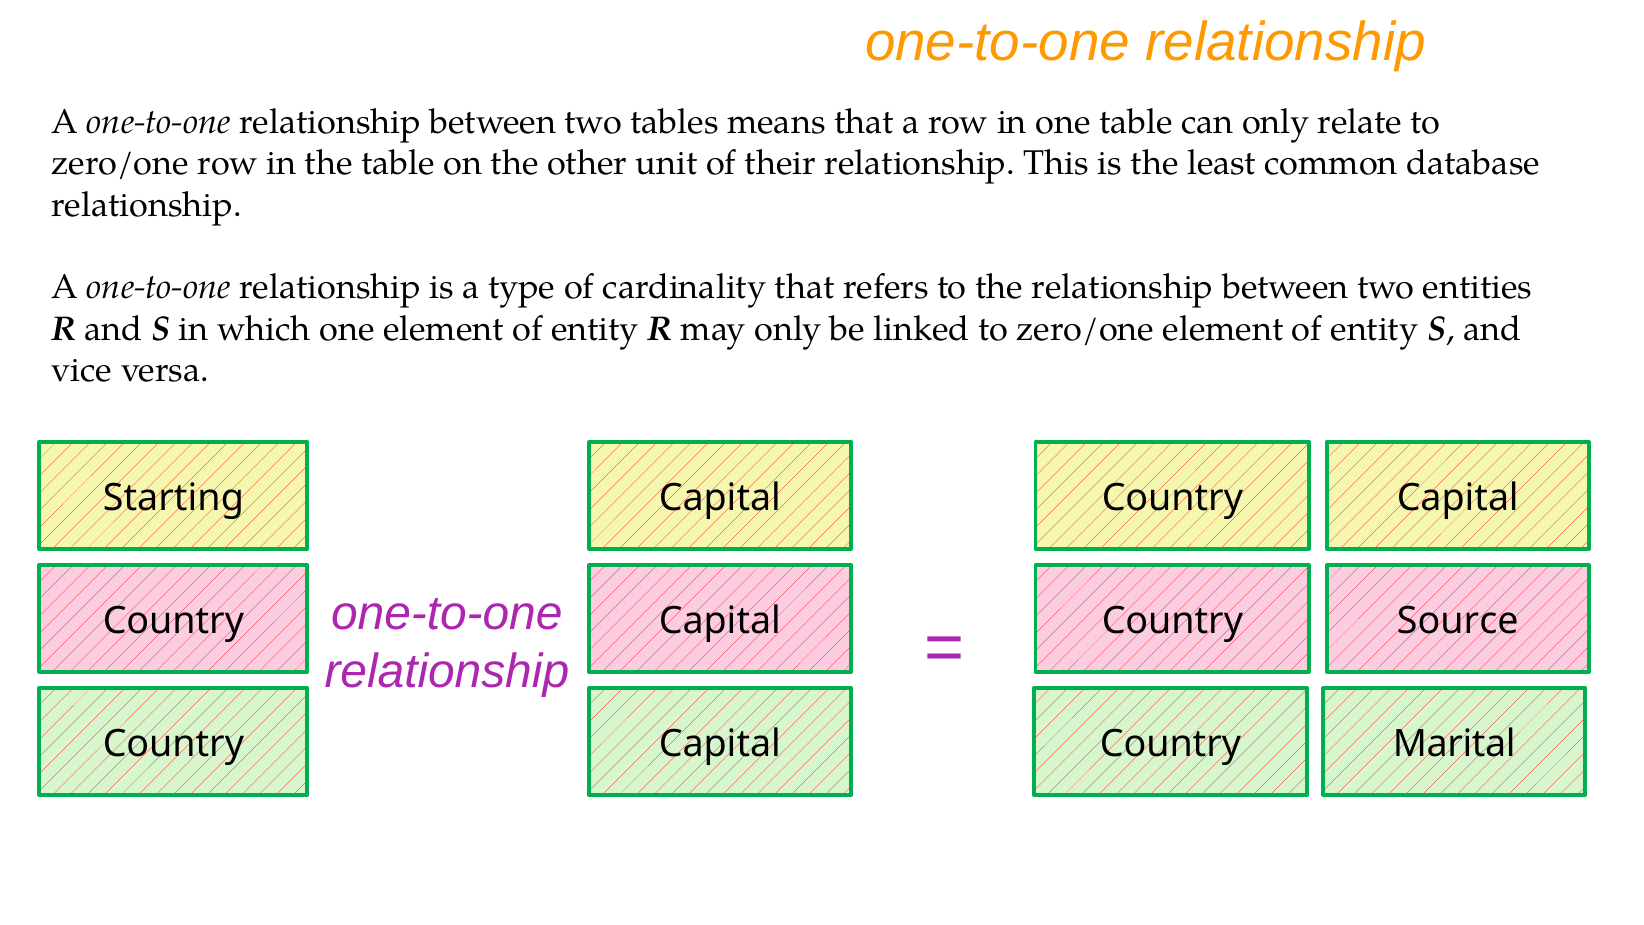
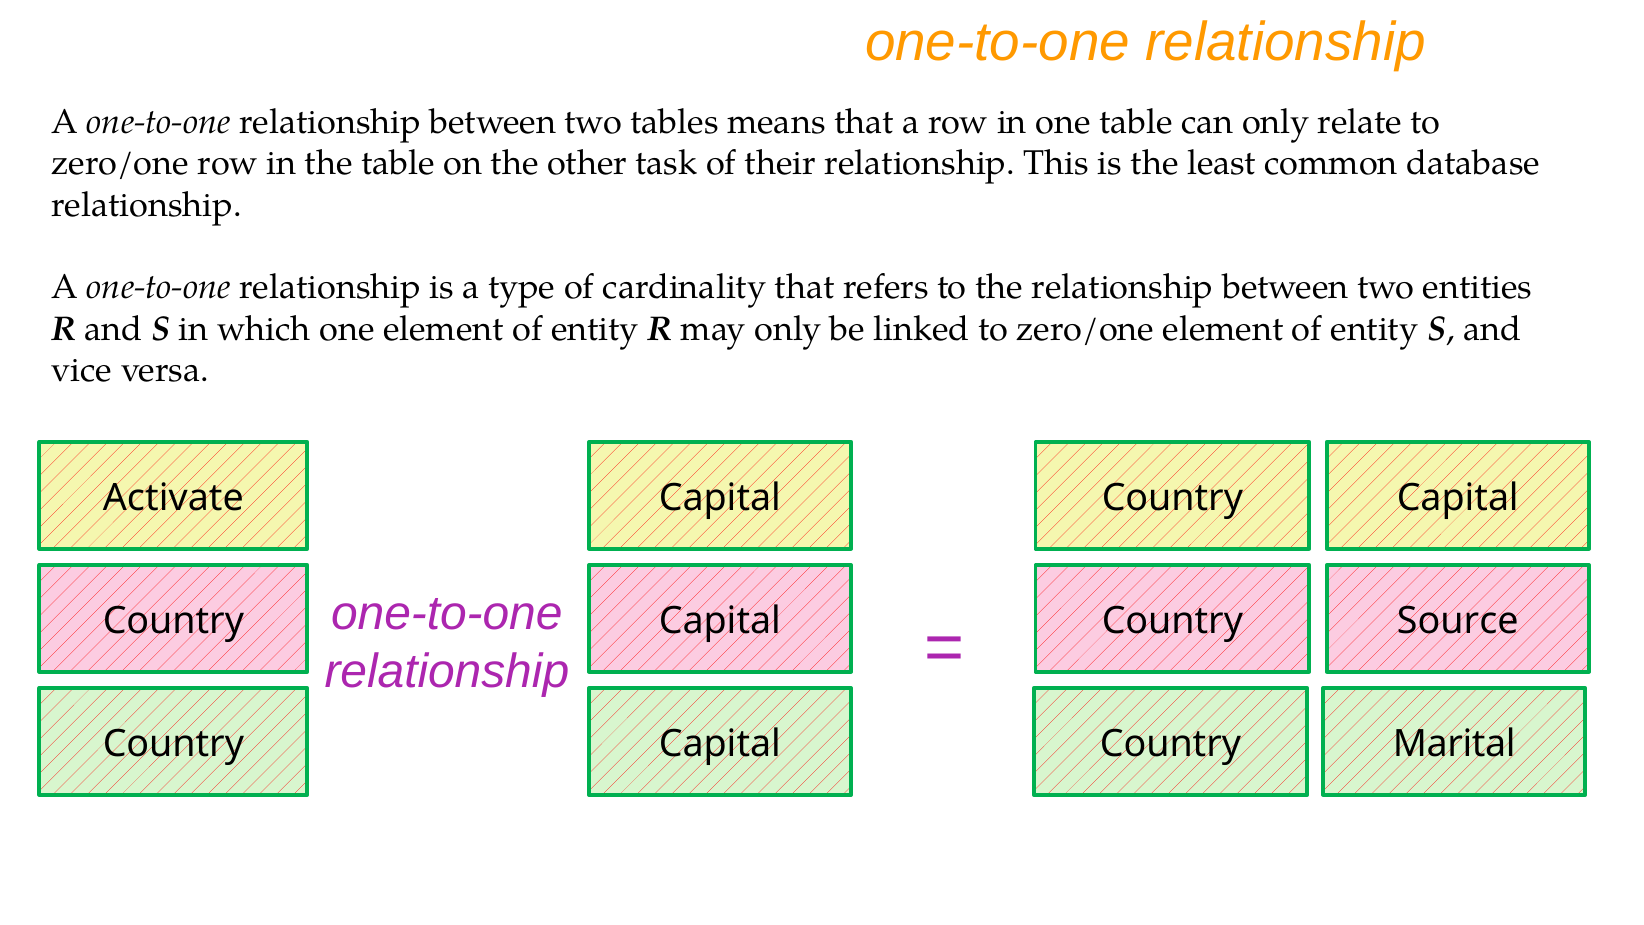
unit: unit -> task (667, 164)
Starting: Starting -> Activate (173, 498)
